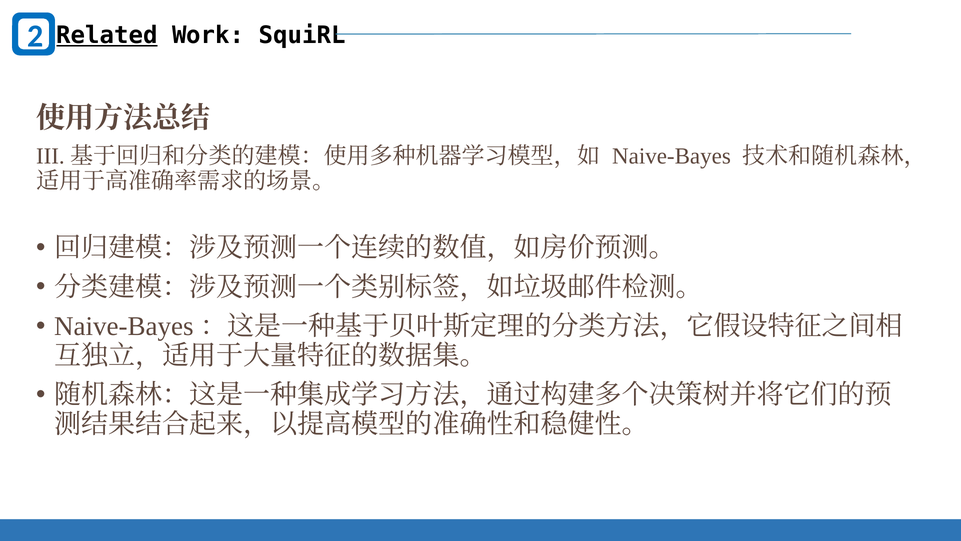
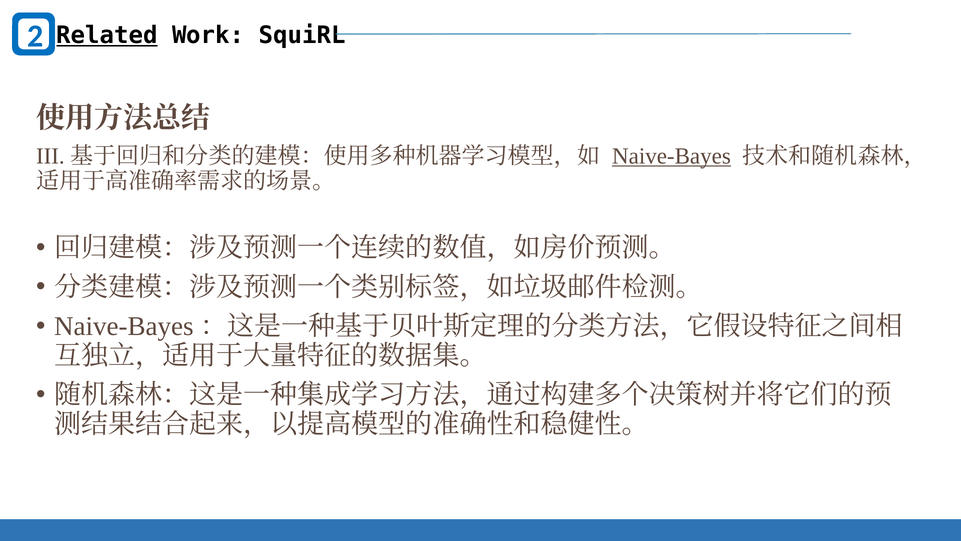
Naive-Bayes underline: none -> present (671, 156)
